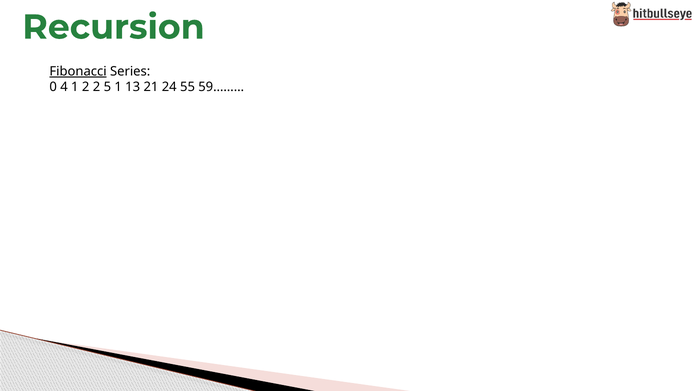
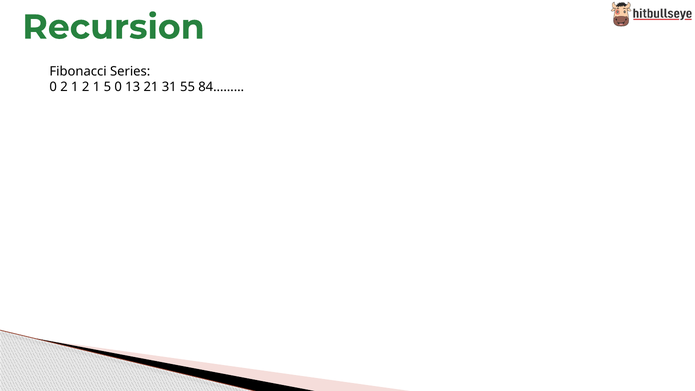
Fibonacci underline: present -> none (78, 71)
0 4: 4 -> 2 (64, 87)
1 2 2: 2 -> 1 (97, 87)
5 1: 1 -> 0 (118, 87)
24: 24 -> 31 (169, 87)
59………: 59……… -> 84……… (221, 87)
